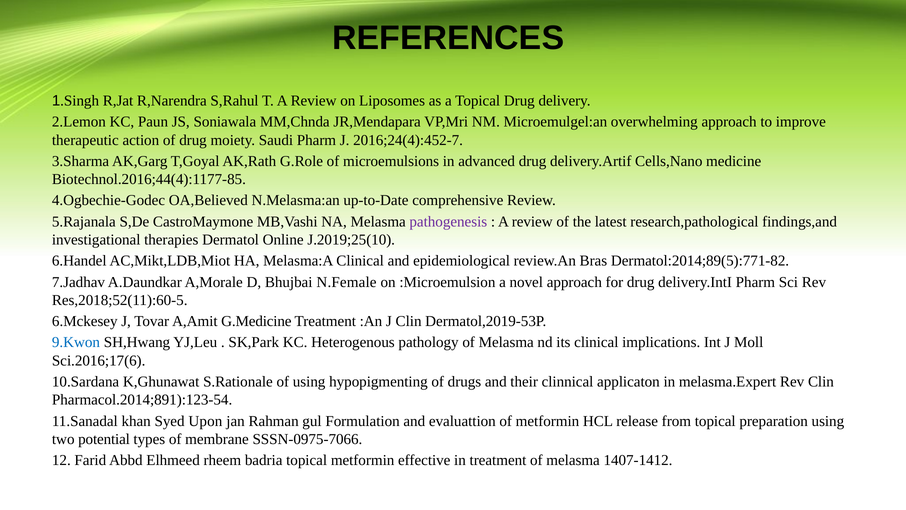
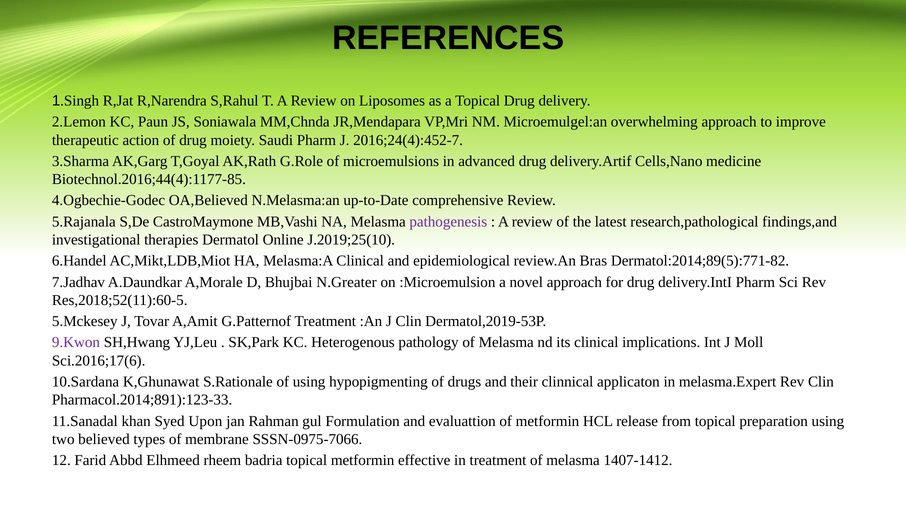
N.Female: N.Female -> N.Greater (347, 282)
6.Mckesey: 6.Mckesey -> 5.Mckesey (85, 321)
G.Medicine: G.Medicine -> G.Patternof (256, 321)
9.Kwon colour: blue -> purple (76, 342)
Pharmacol.2014;891):123-54: Pharmacol.2014;891):123-54 -> Pharmacol.2014;891):123-33 (142, 400)
potential: potential -> believed (104, 439)
